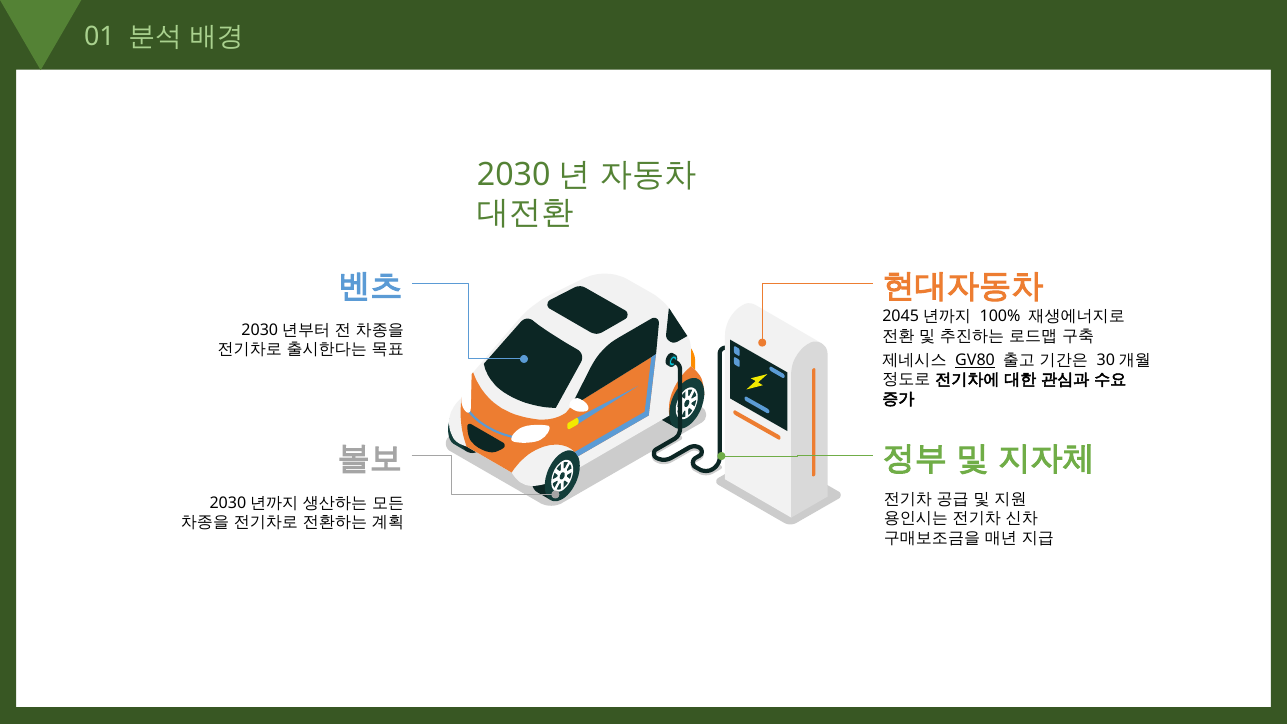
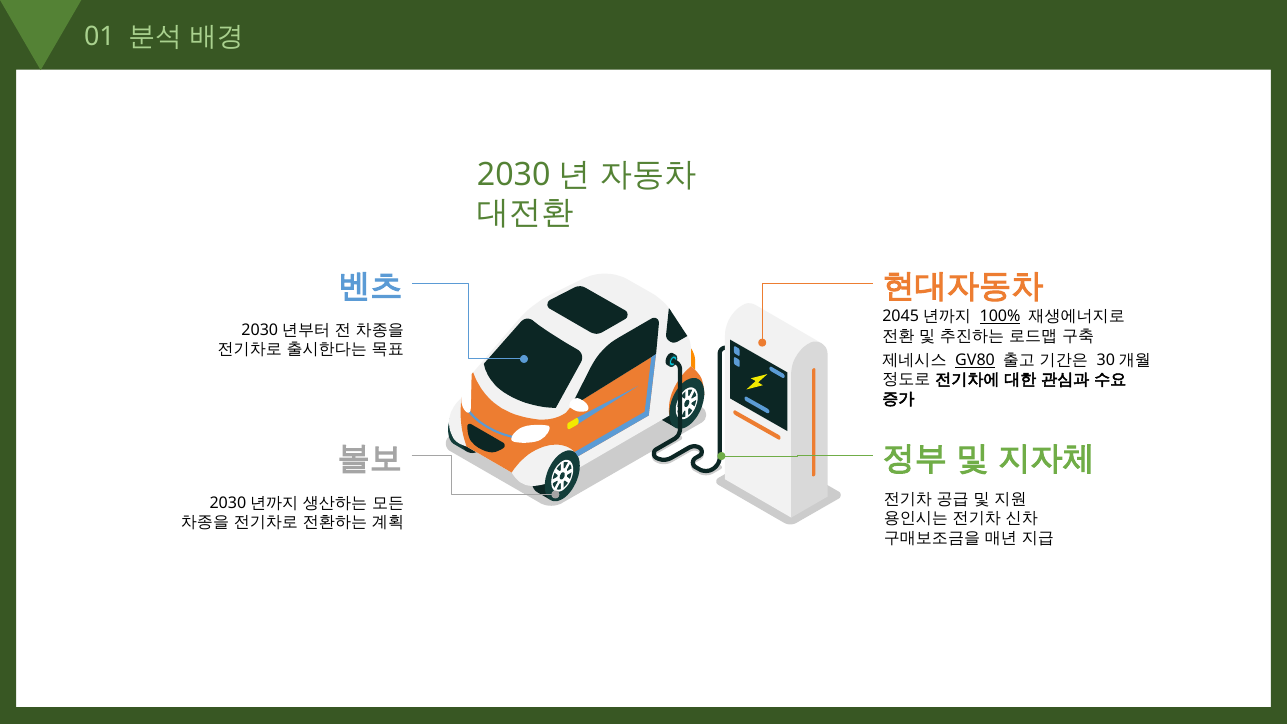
100% underline: none -> present (1000, 317)
